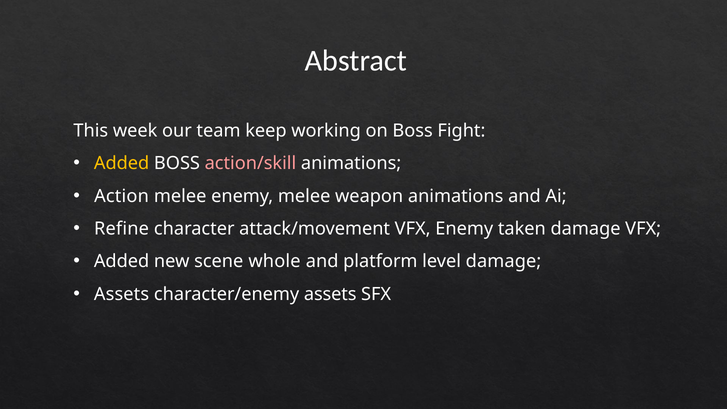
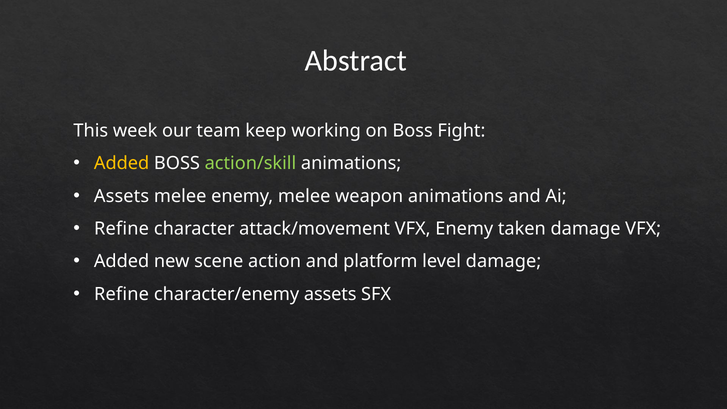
action/skill colour: pink -> light green (250, 163)
Action: Action -> Assets (122, 196)
whole: whole -> action (275, 261)
Assets: Assets -> Refine (122, 294)
